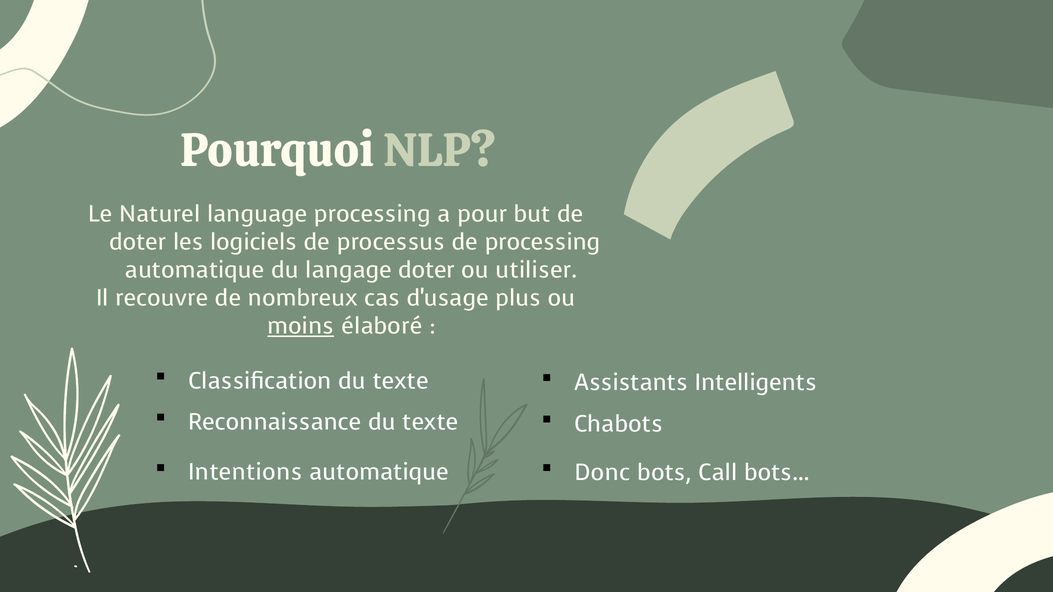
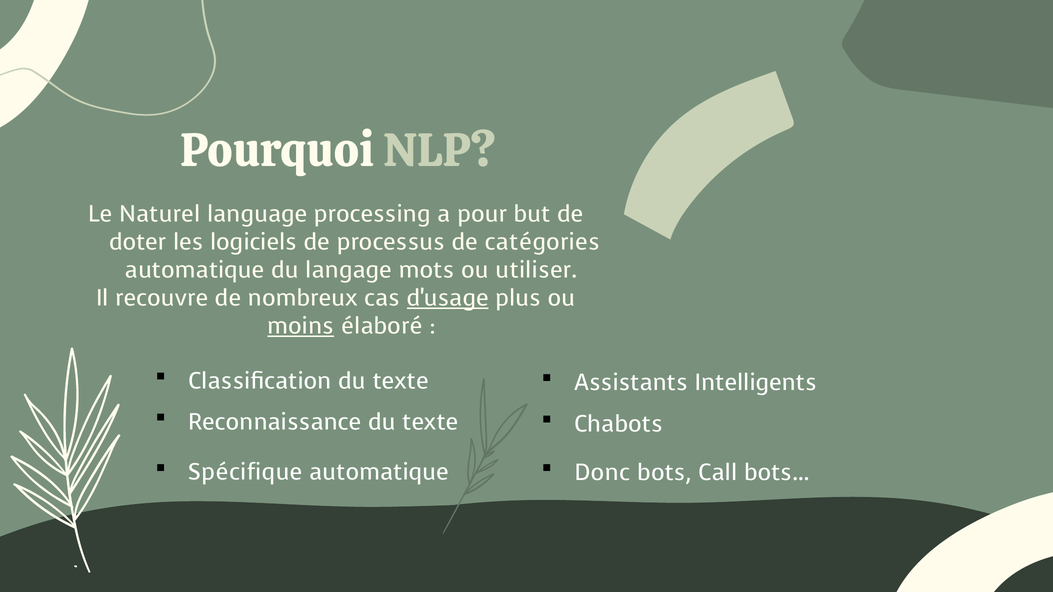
de processing: processing -> catégories (542, 242)
langage doter: doter -> mots (426, 270)
d'usage underline: none -> present (448, 298)
Intentions: Intentions -> Spécifique (245, 472)
